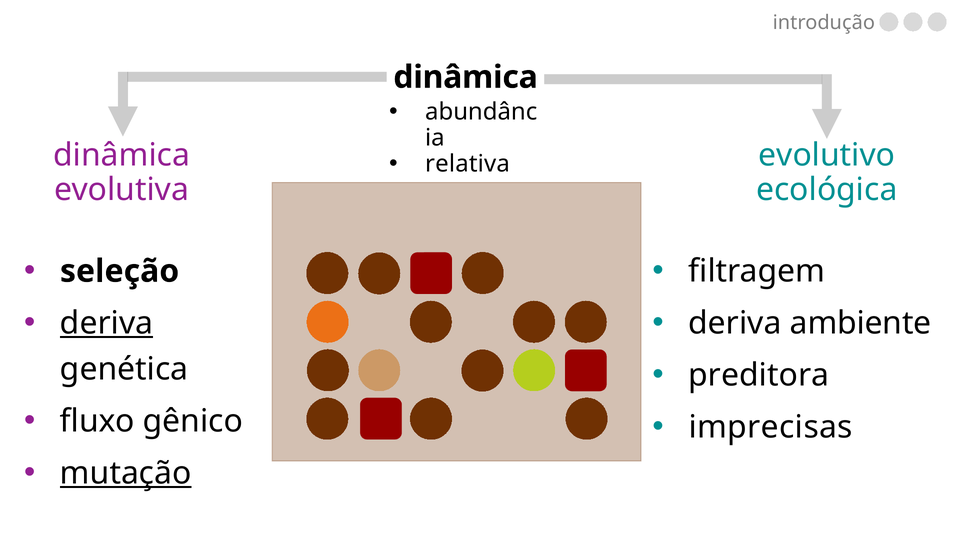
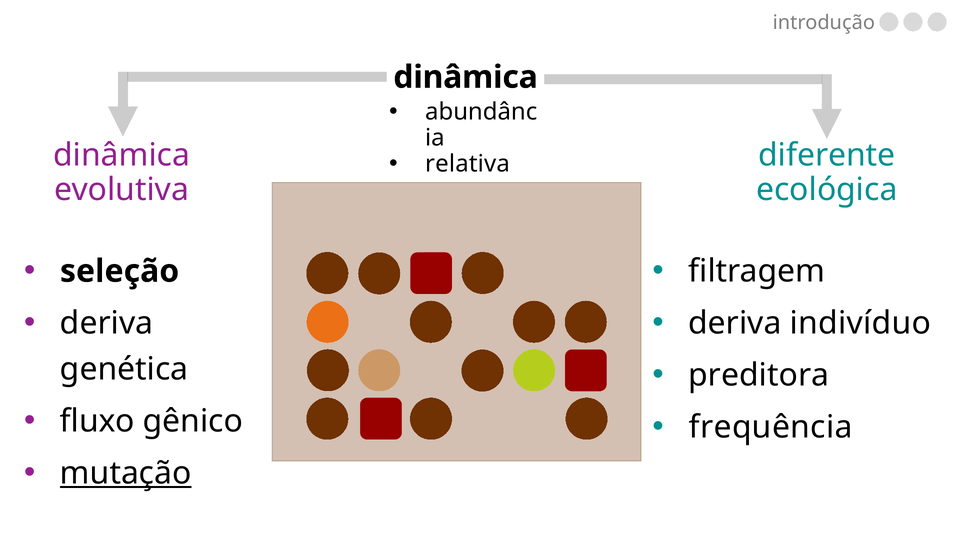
evolutivo: evolutivo -> diferente (827, 155)
deriva underline: present -> none (107, 323)
ambiente: ambiente -> indivíduo (860, 323)
imprecisas: imprecisas -> frequência (771, 427)
